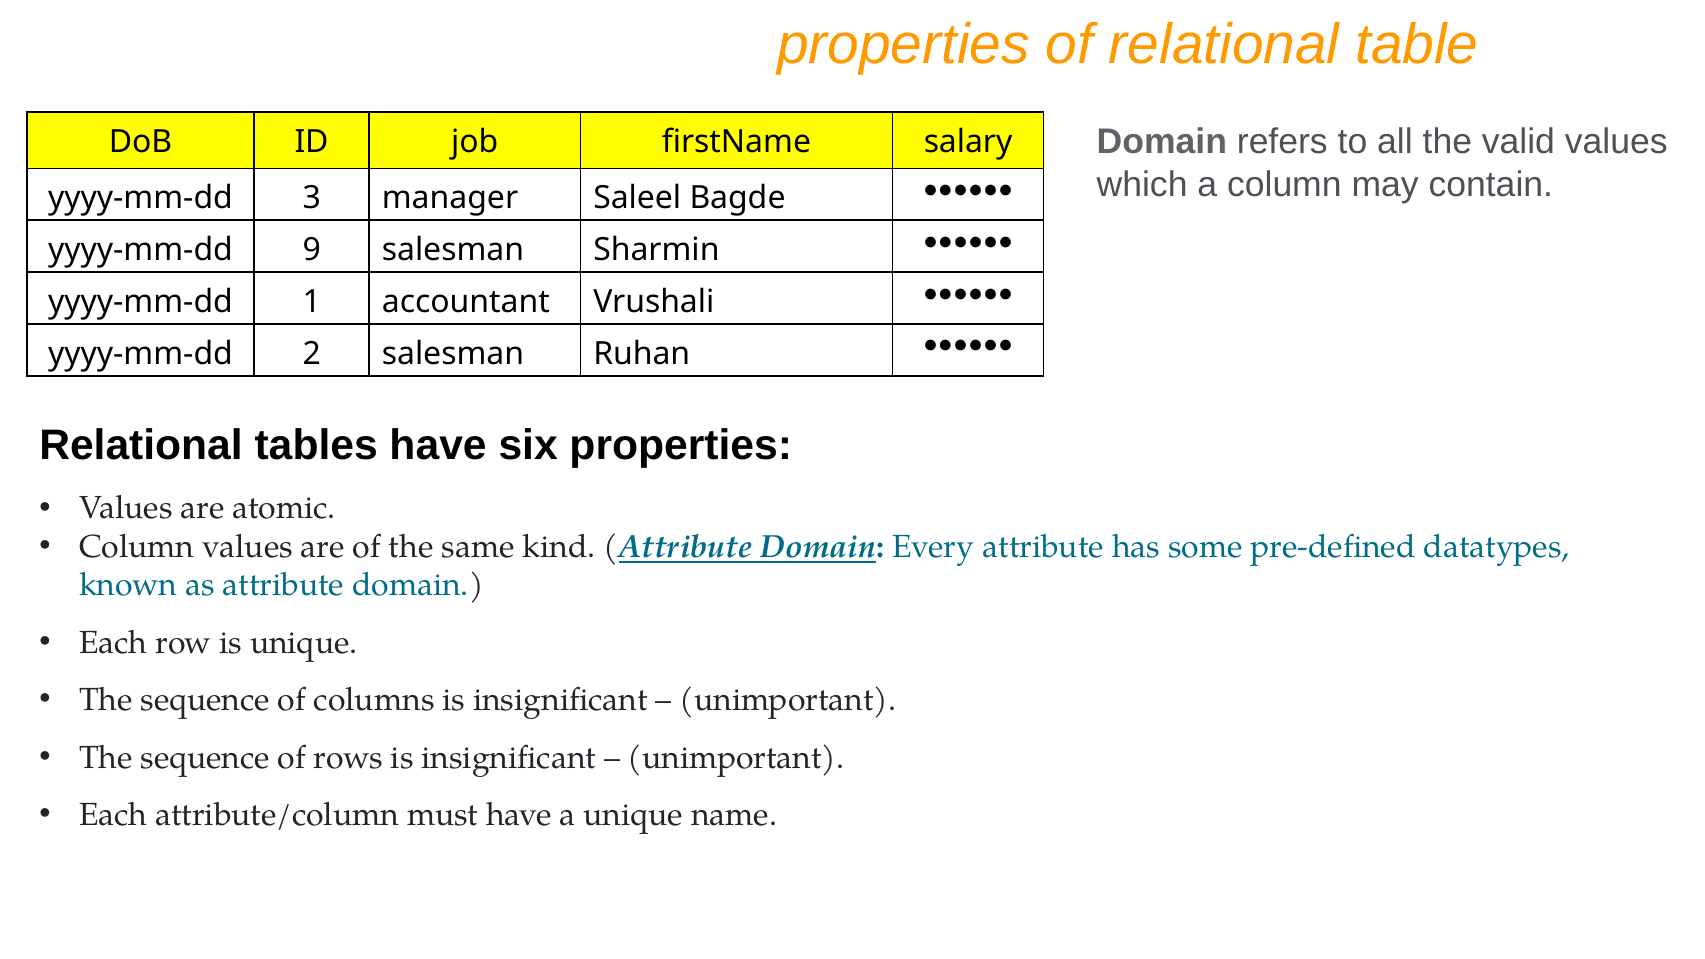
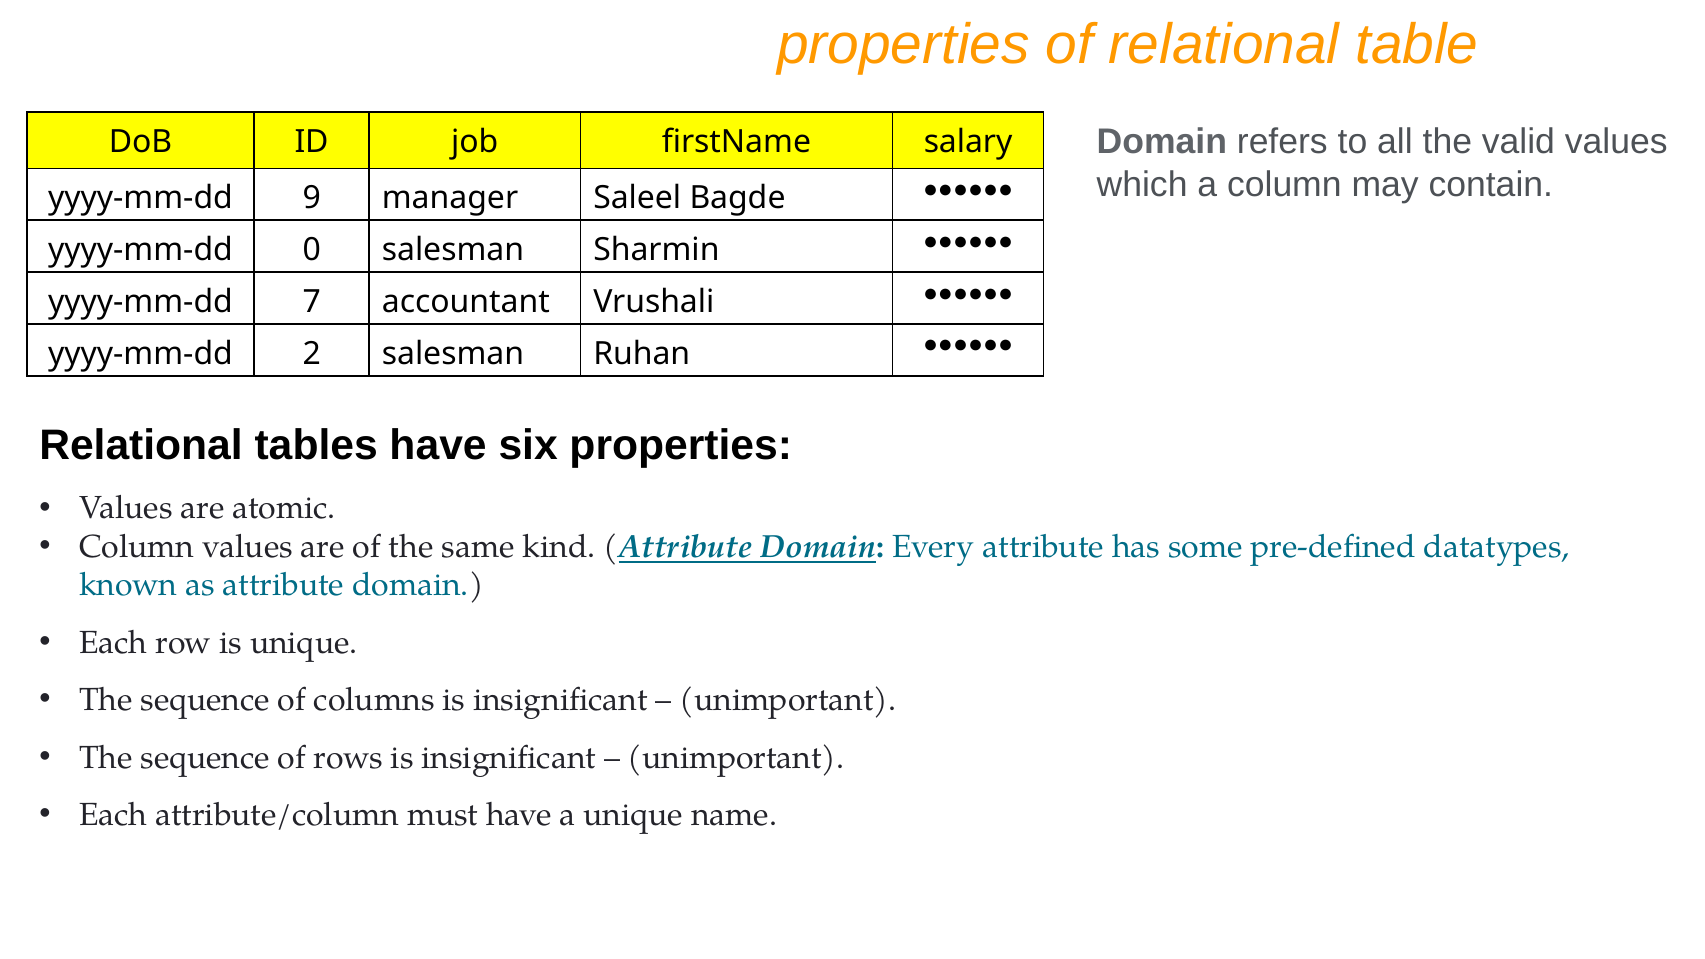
3: 3 -> 9 (312, 198)
9: 9 -> 0 (312, 250)
1: 1 -> 7 (312, 302)
